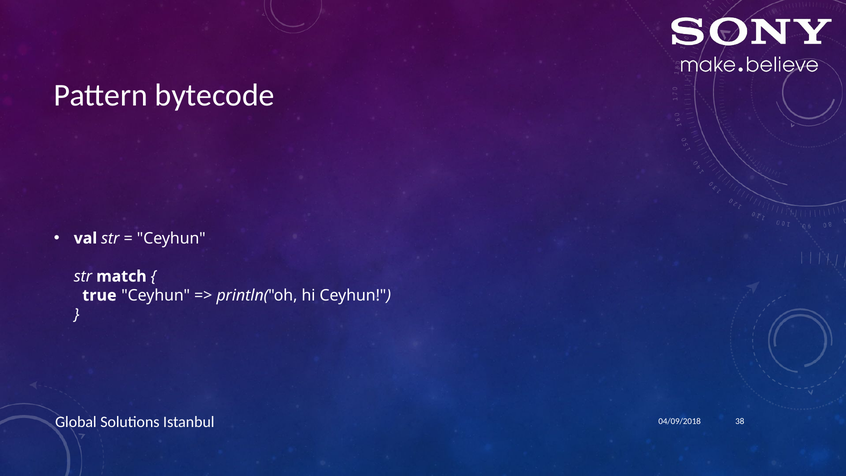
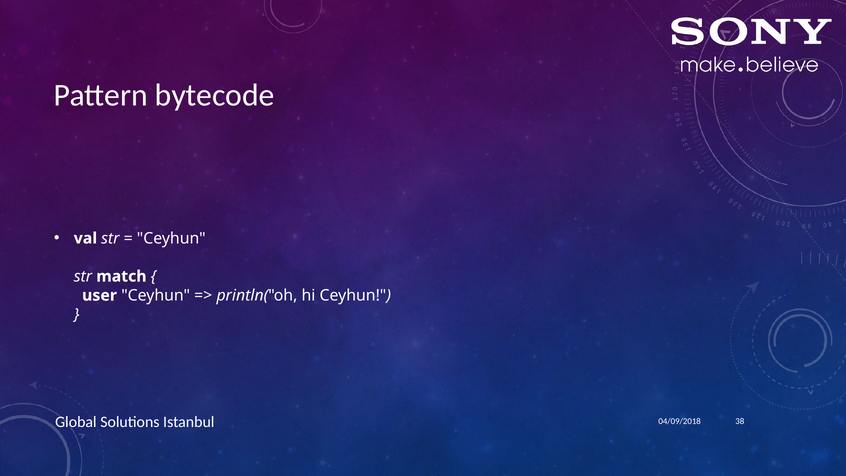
true: true -> user (99, 295)
